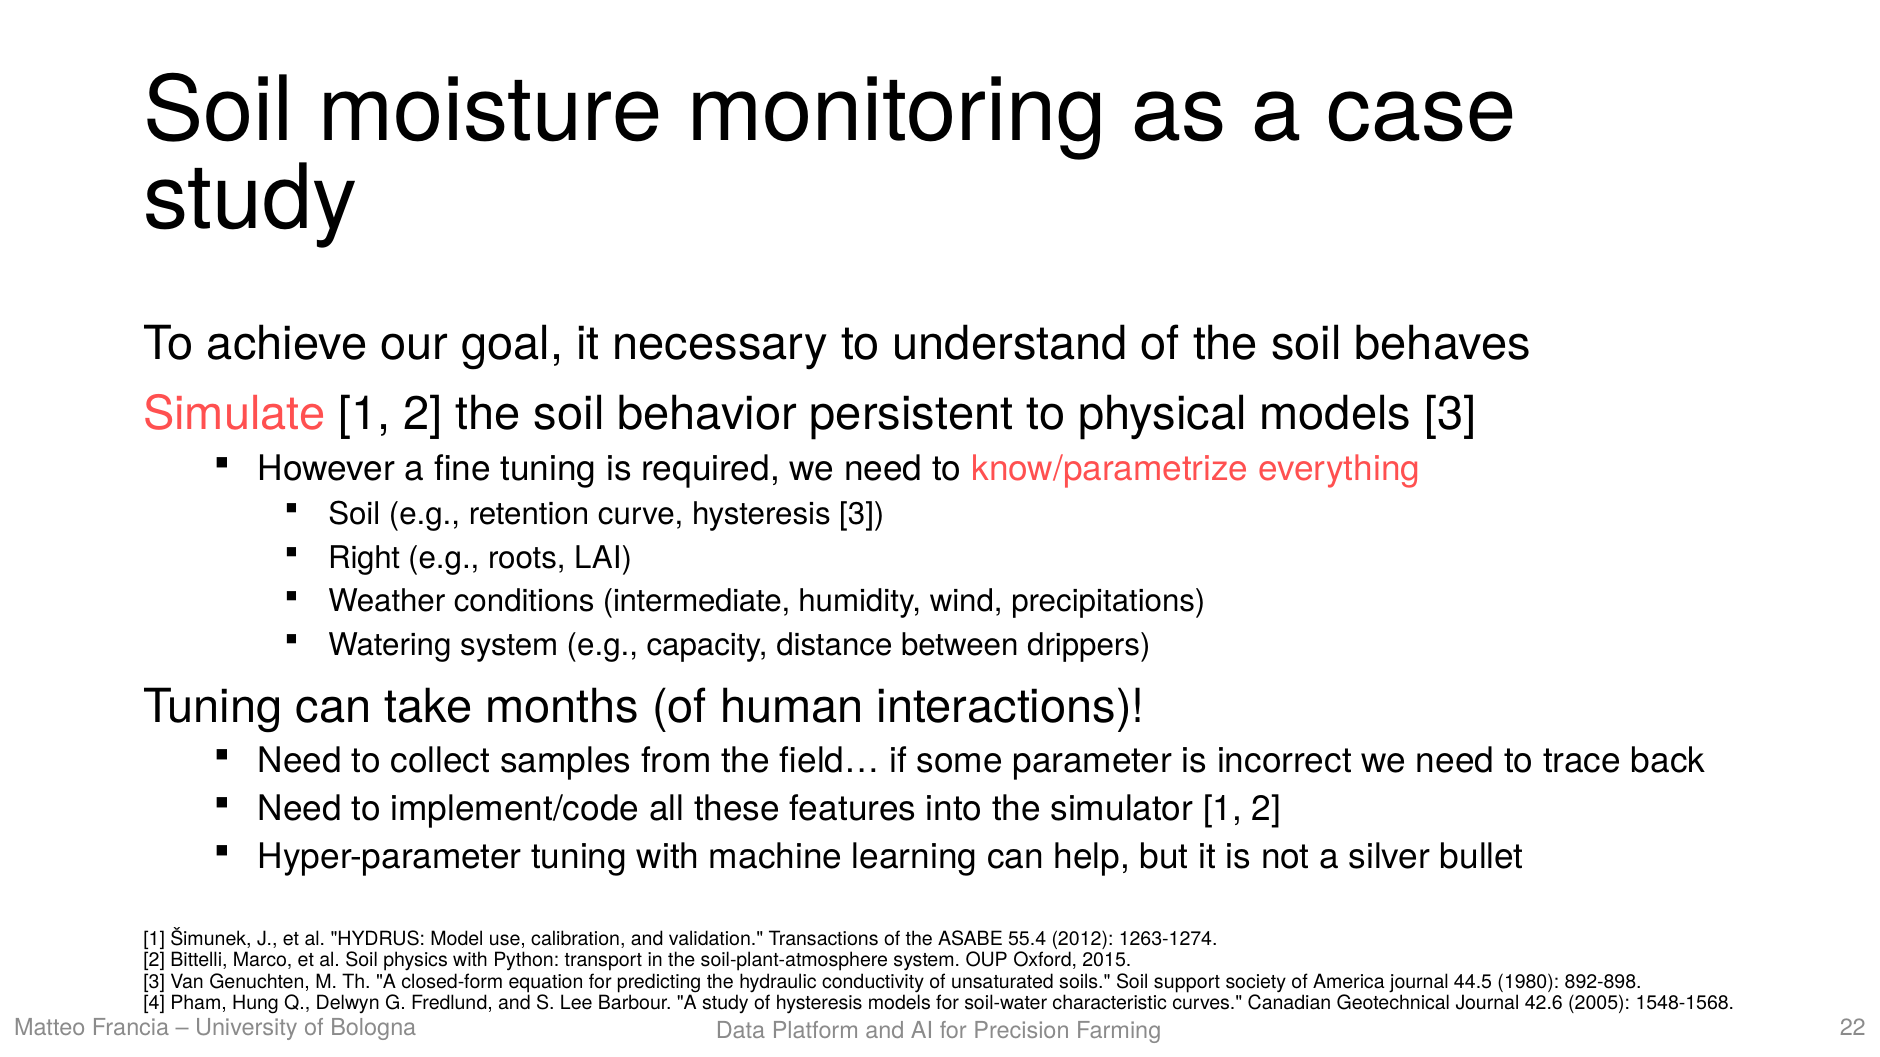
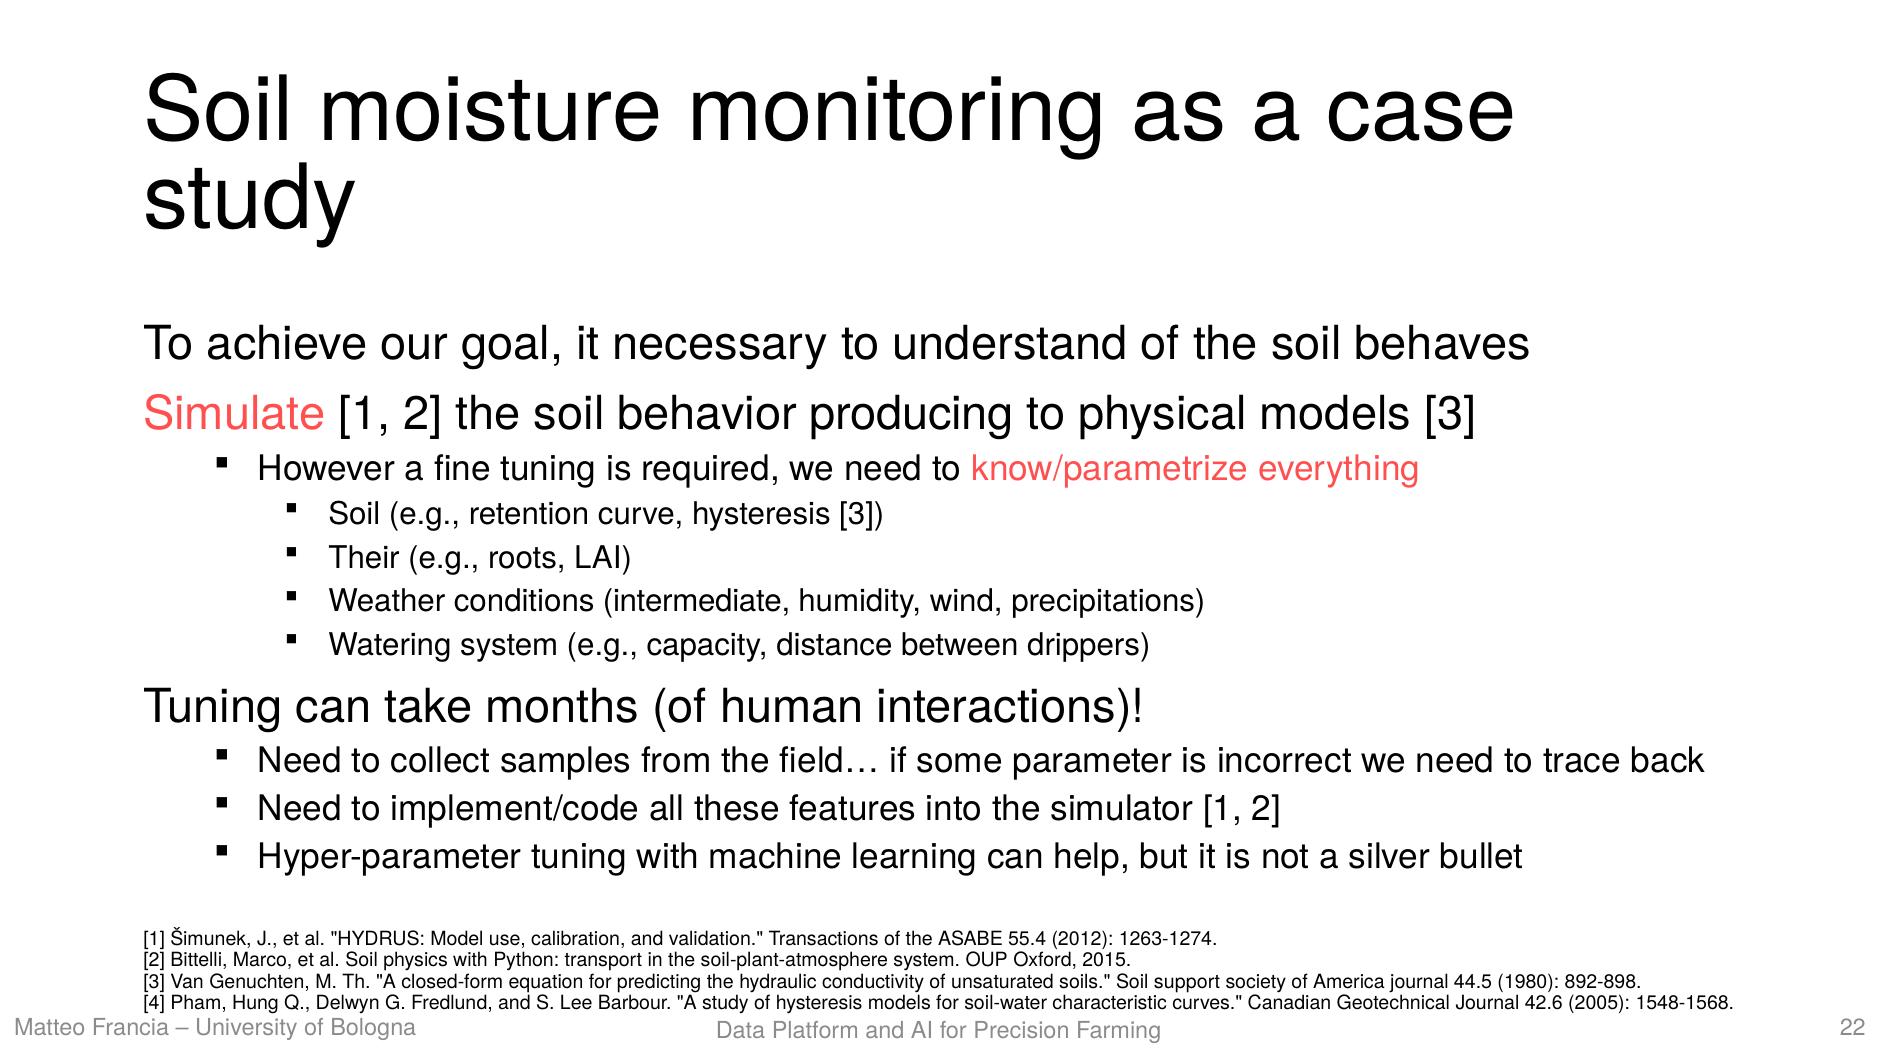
persistent: persistent -> producing (912, 415)
Right: Right -> Their (364, 558)
